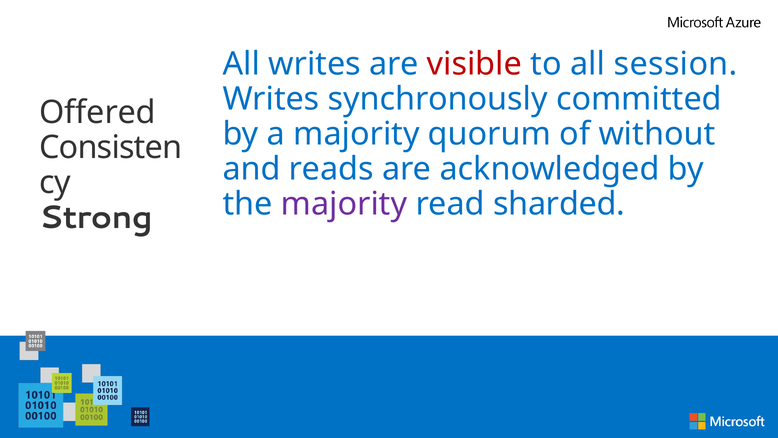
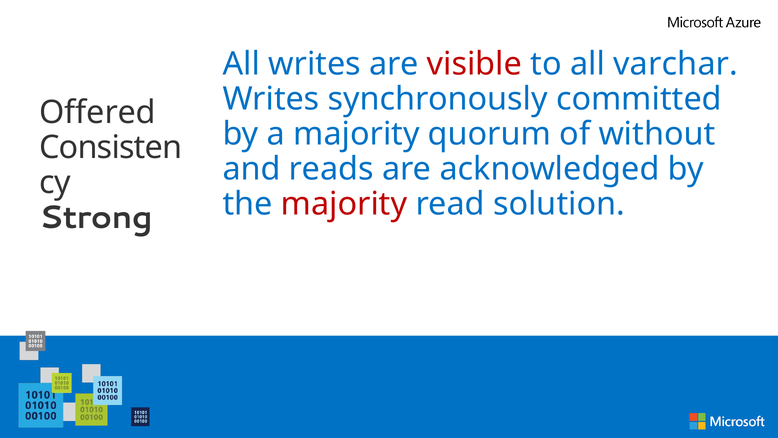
session: session -> varchar (676, 64)
majority colour: purple -> red (344, 204)
sharded: sharded -> solution (559, 204)
